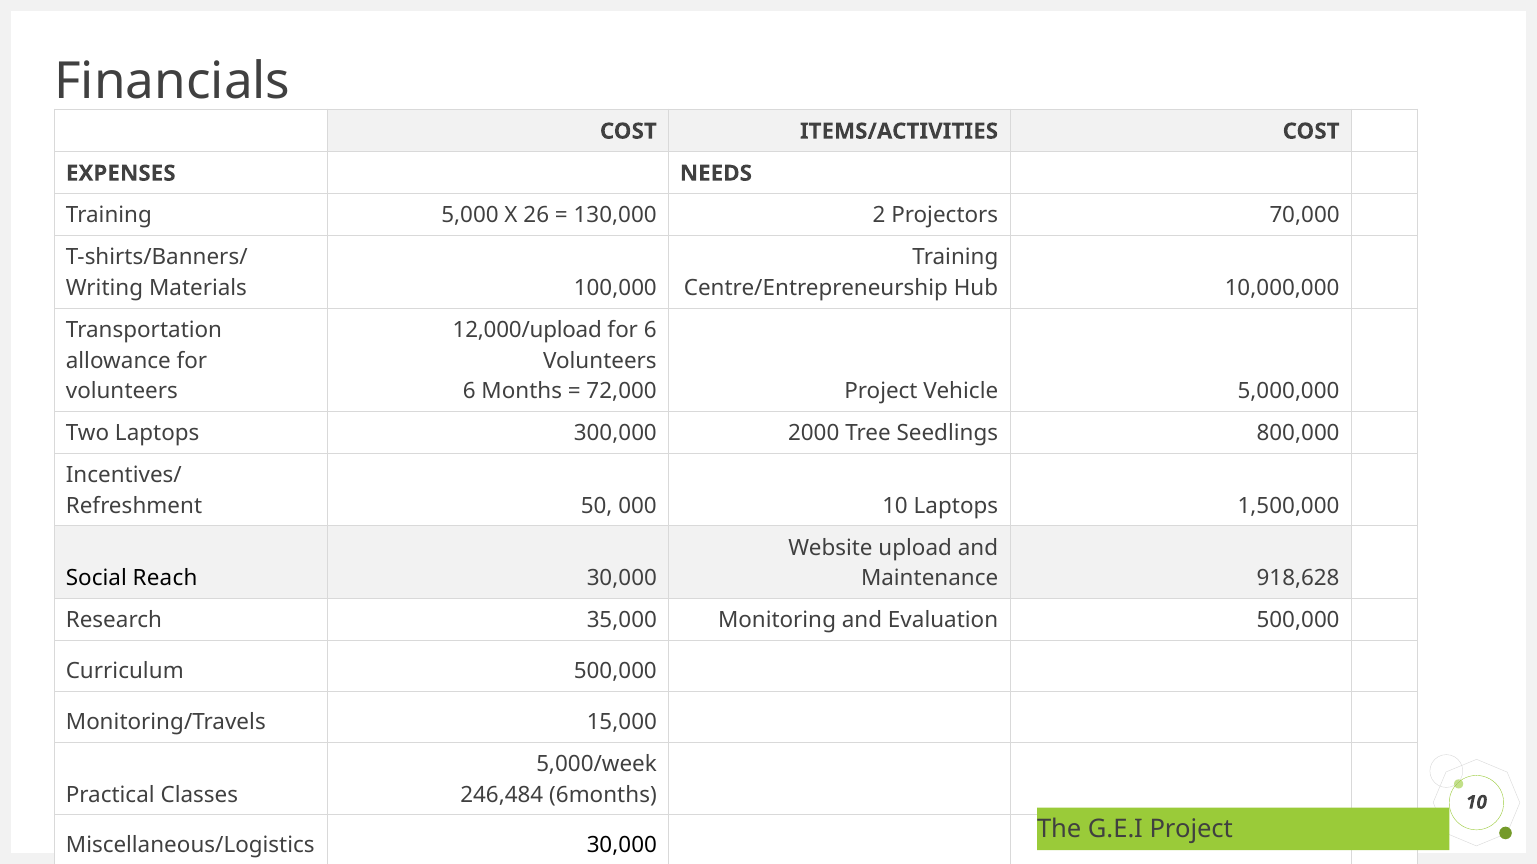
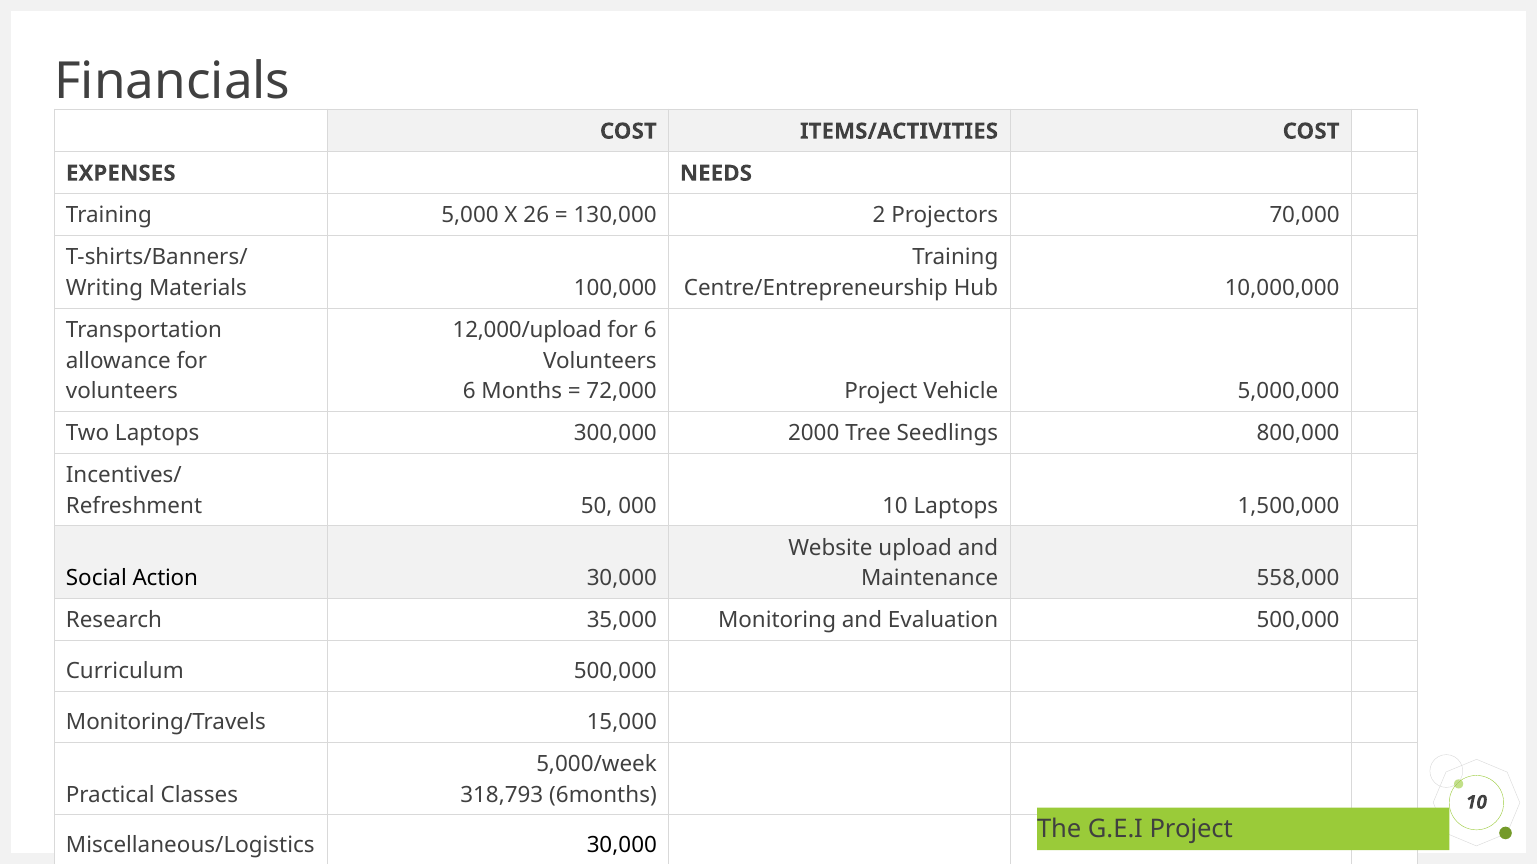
Reach: Reach -> Action (165, 579)
918,628: 918,628 -> 558,000 (1298, 579)
246,484: 246,484 -> 318,793 (502, 795)
